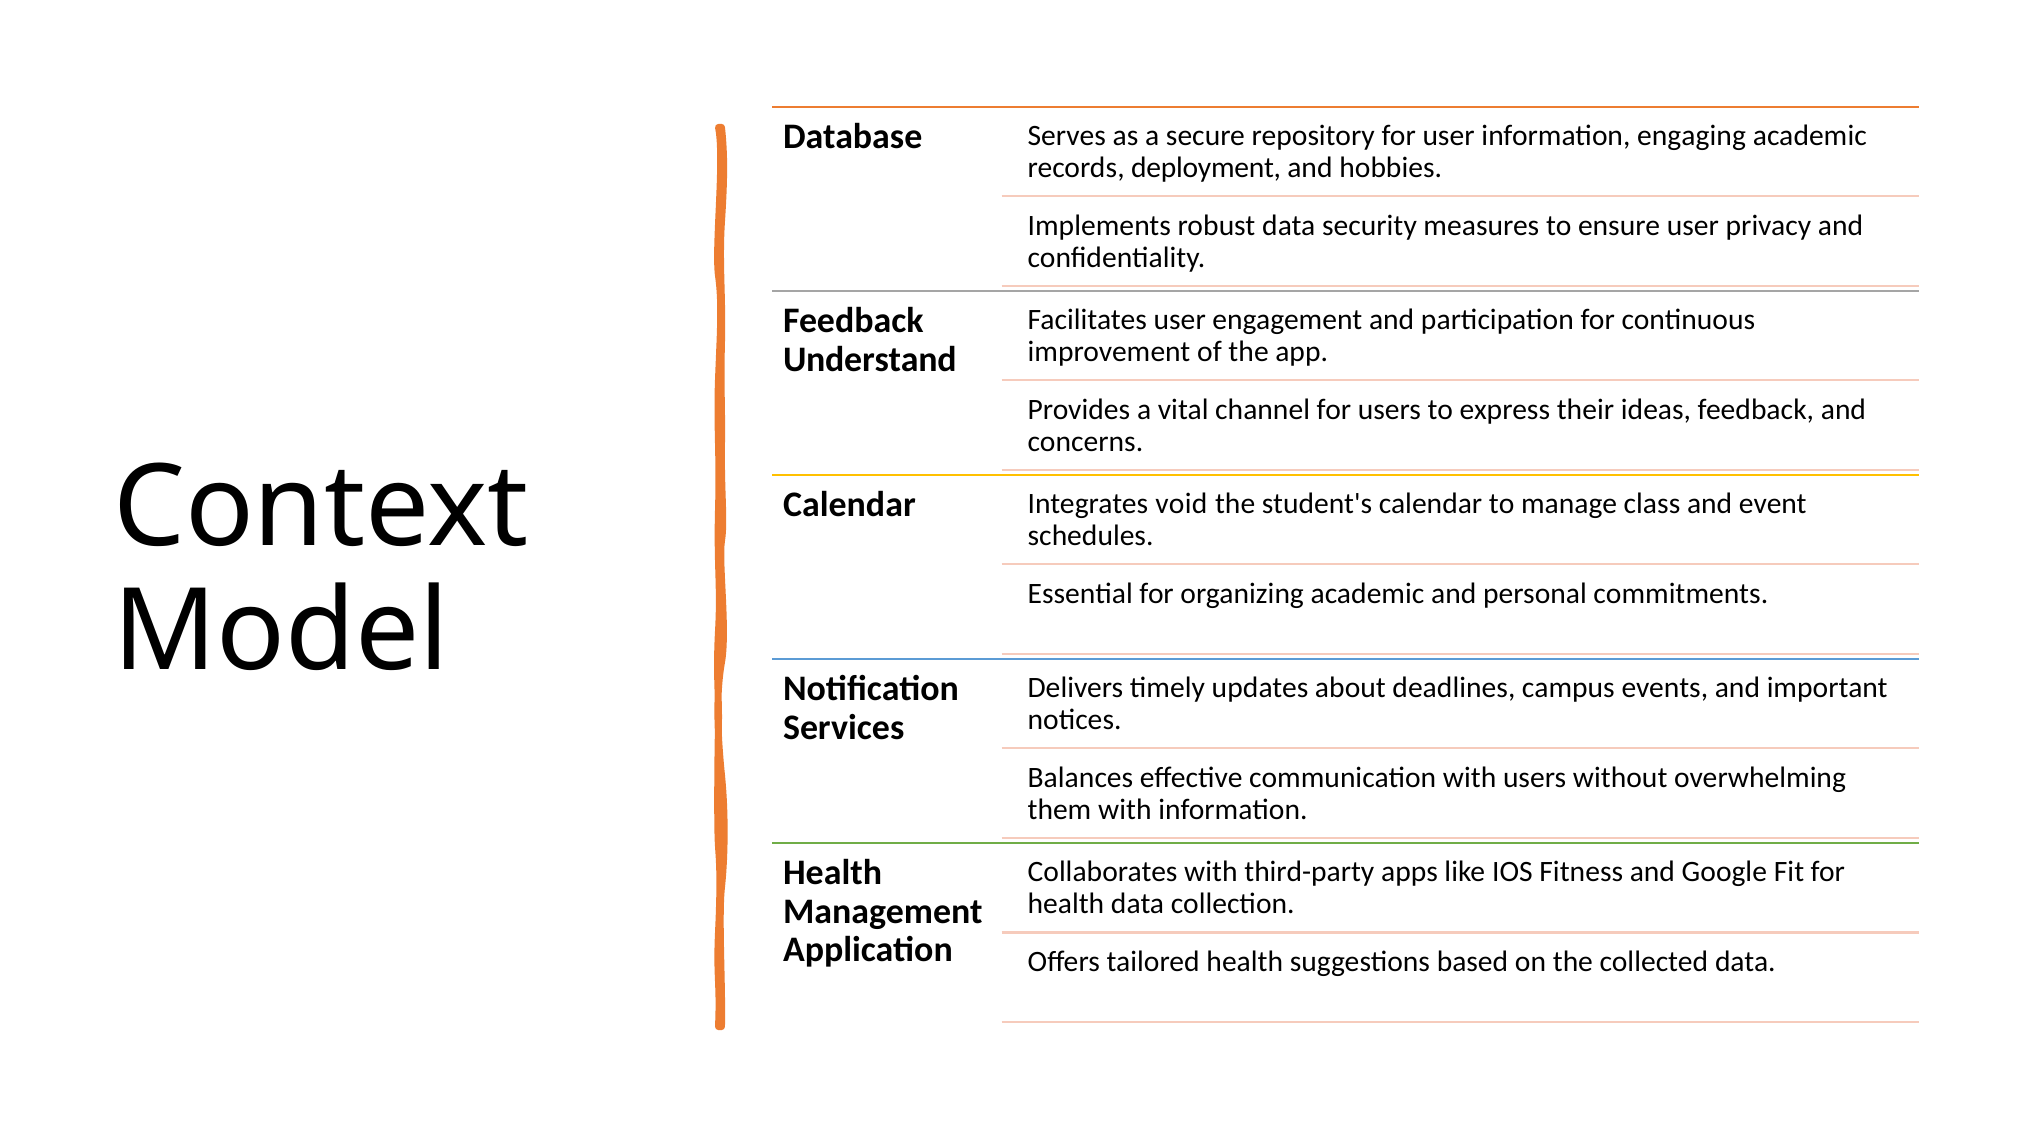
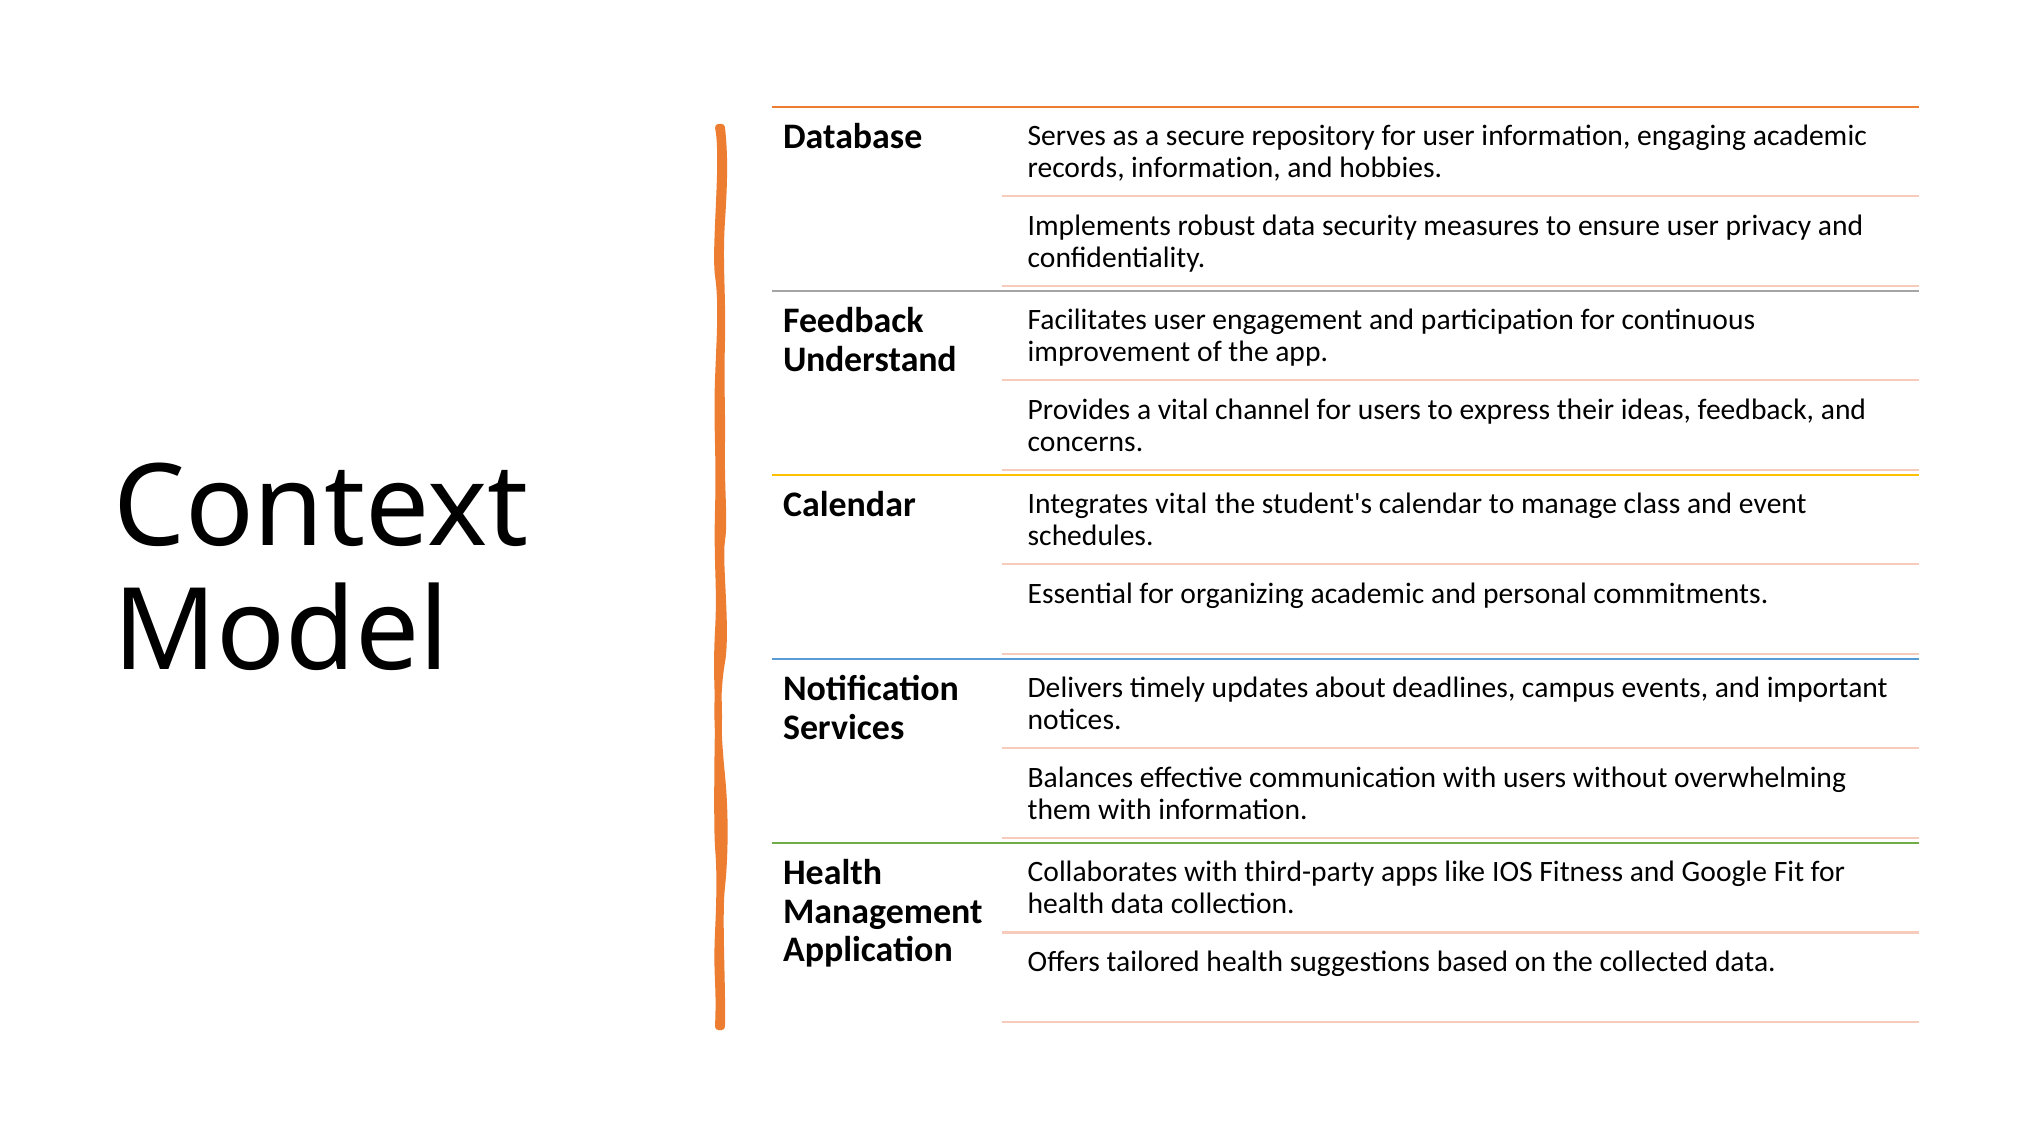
records deployment: deployment -> information (1206, 167)
Integrates void: void -> vital (1181, 503)
